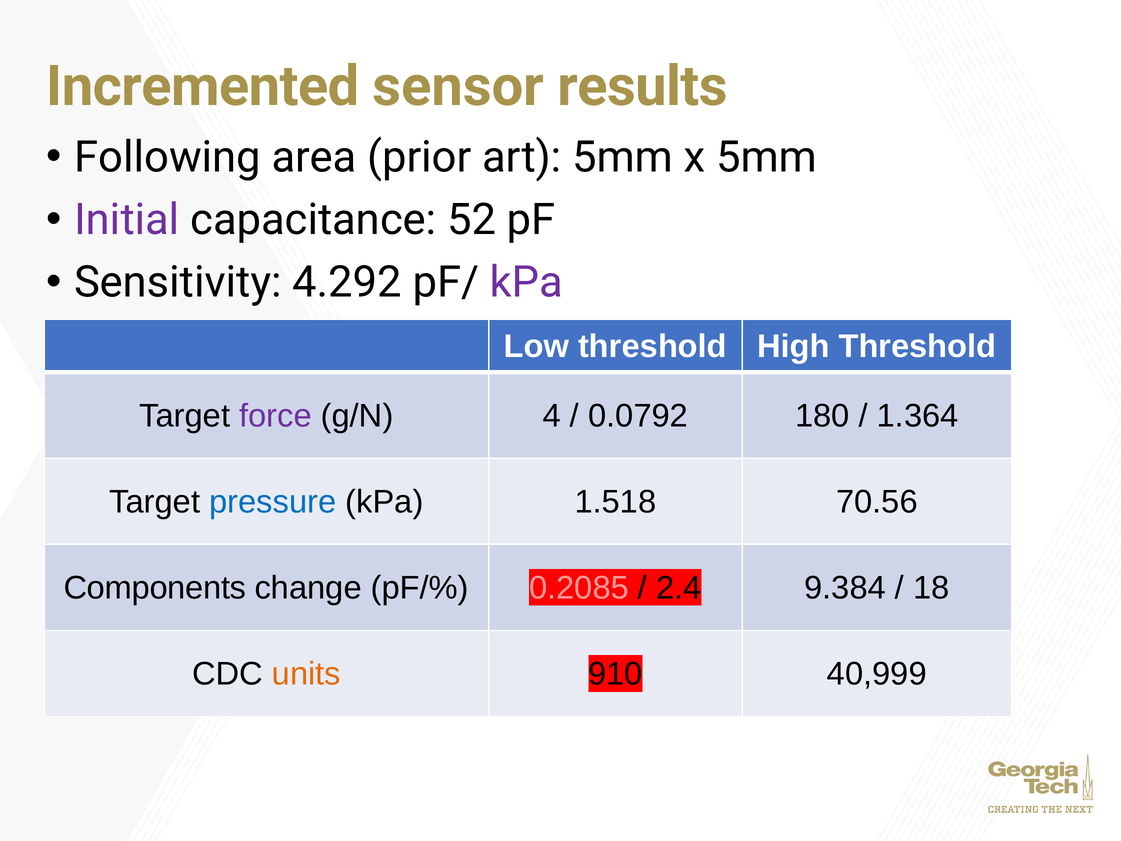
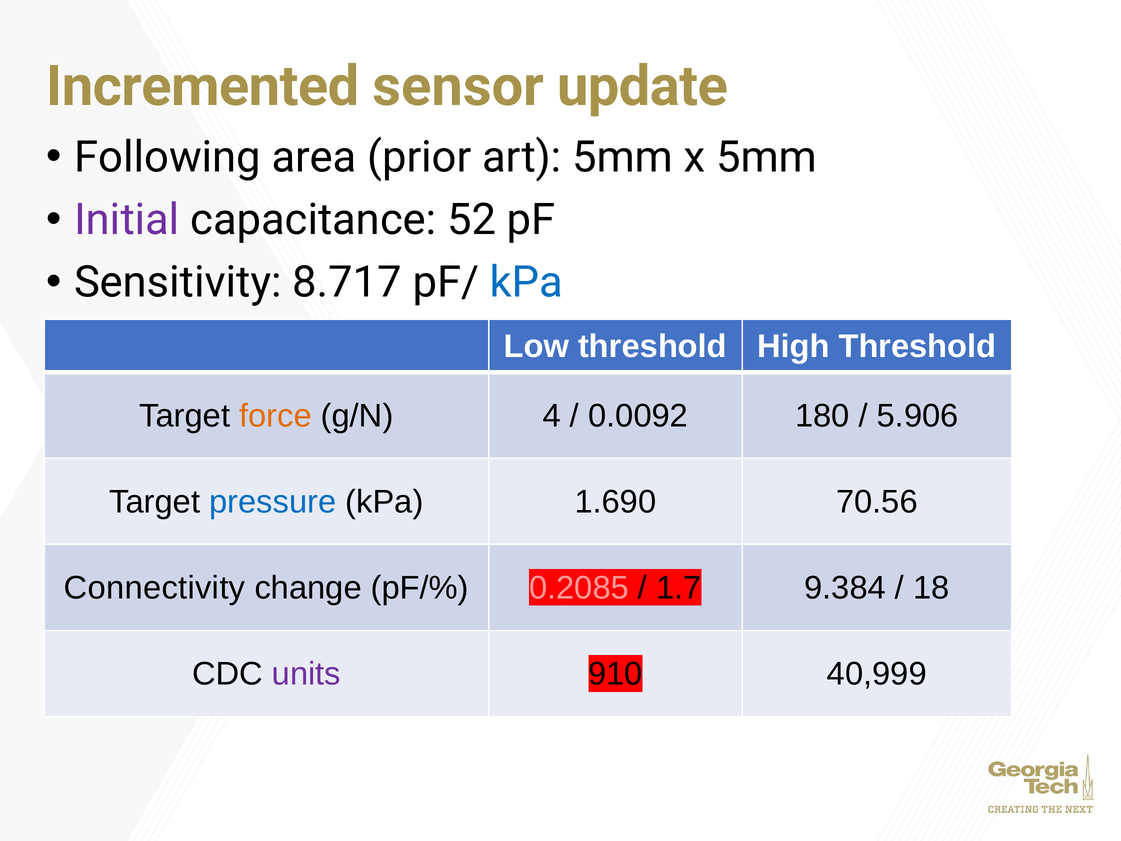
results: results -> update (642, 86)
4.292: 4.292 -> 8.717 (347, 282)
kPa colour: purple -> blue (526, 282)
force colour: purple -> orange (275, 416)
0.0792: 0.0792 -> 0.0092 (638, 416)
1.364: 1.364 -> 5.906 (918, 416)
1.518: 1.518 -> 1.690 (615, 502)
Components: Components -> Connectivity (155, 588)
2.4: 2.4 -> 1.7 (679, 588)
units colour: orange -> purple (306, 674)
